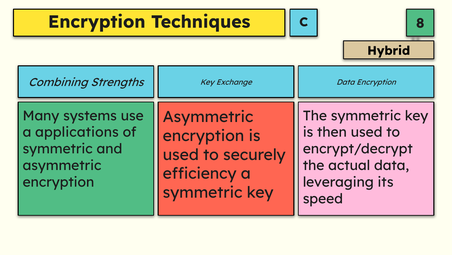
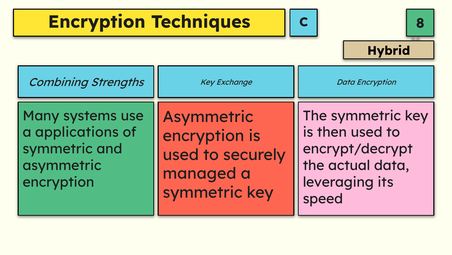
efficiency: efficiency -> managed (200, 173)
